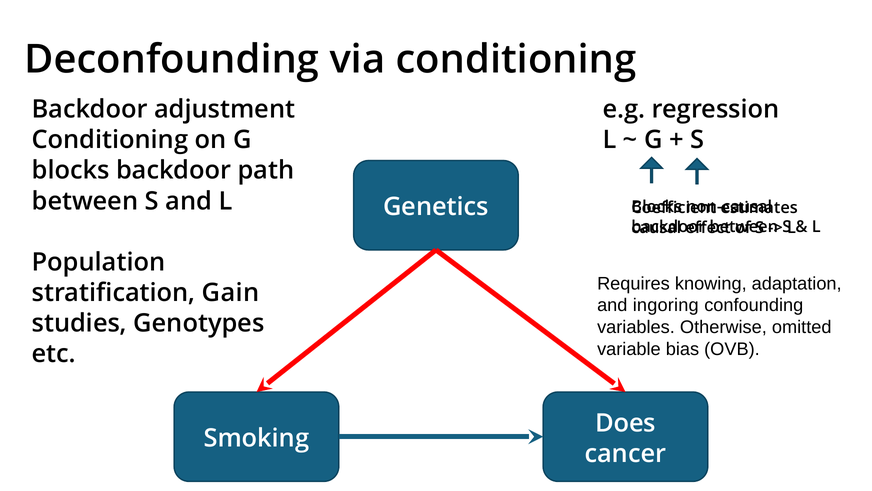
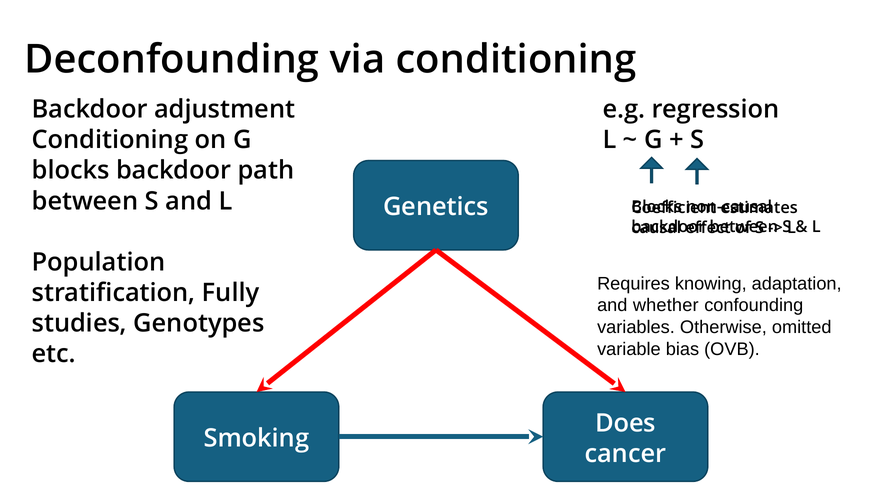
Gain: Gain -> Fully (231, 293)
ingoring: ingoring -> whether (666, 305)
